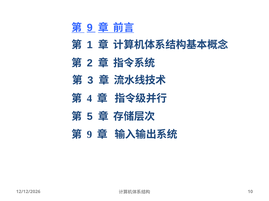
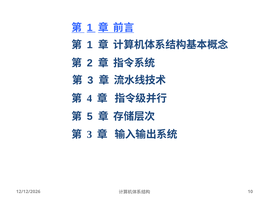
9: 9 -> 1 (90, 28)
9: 9 -> 3 (89, 135)
